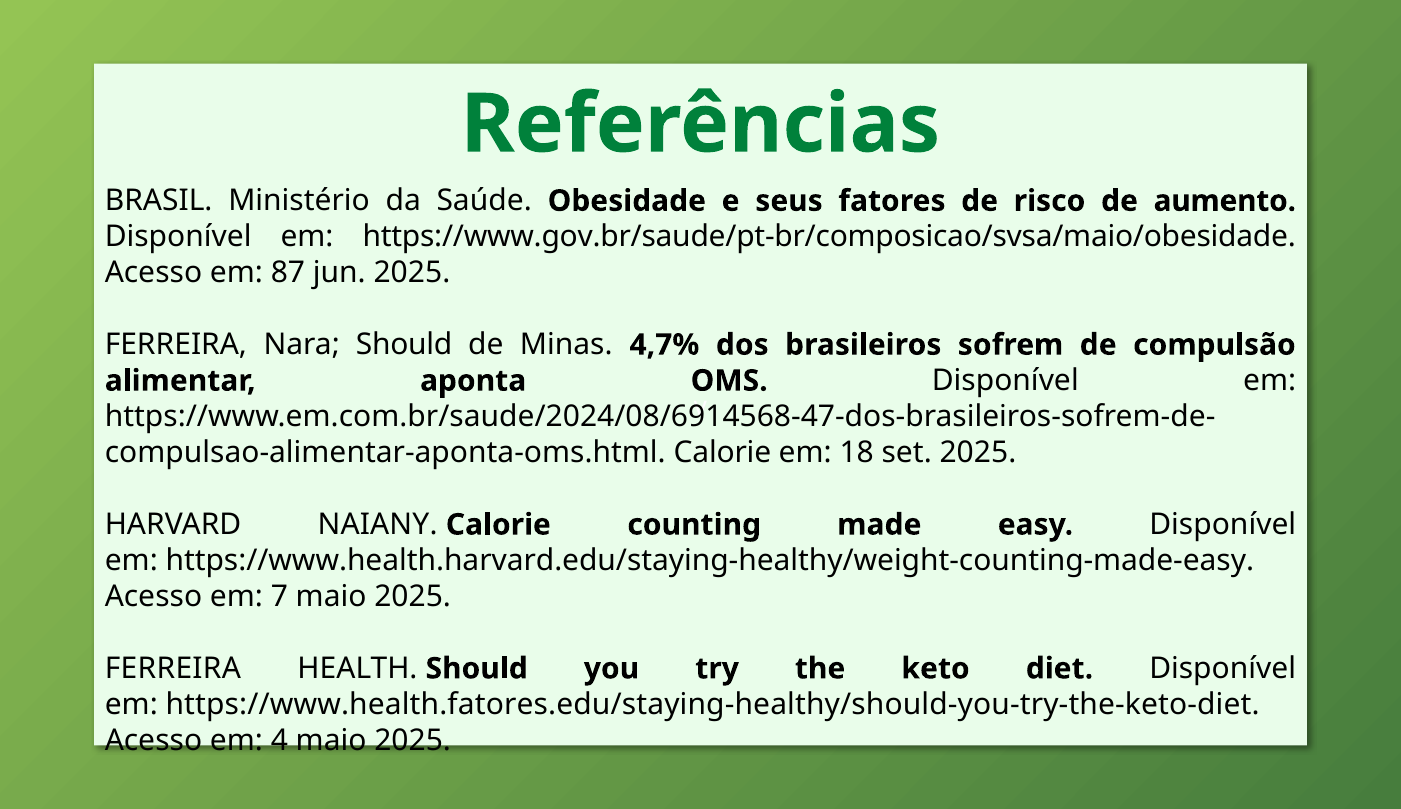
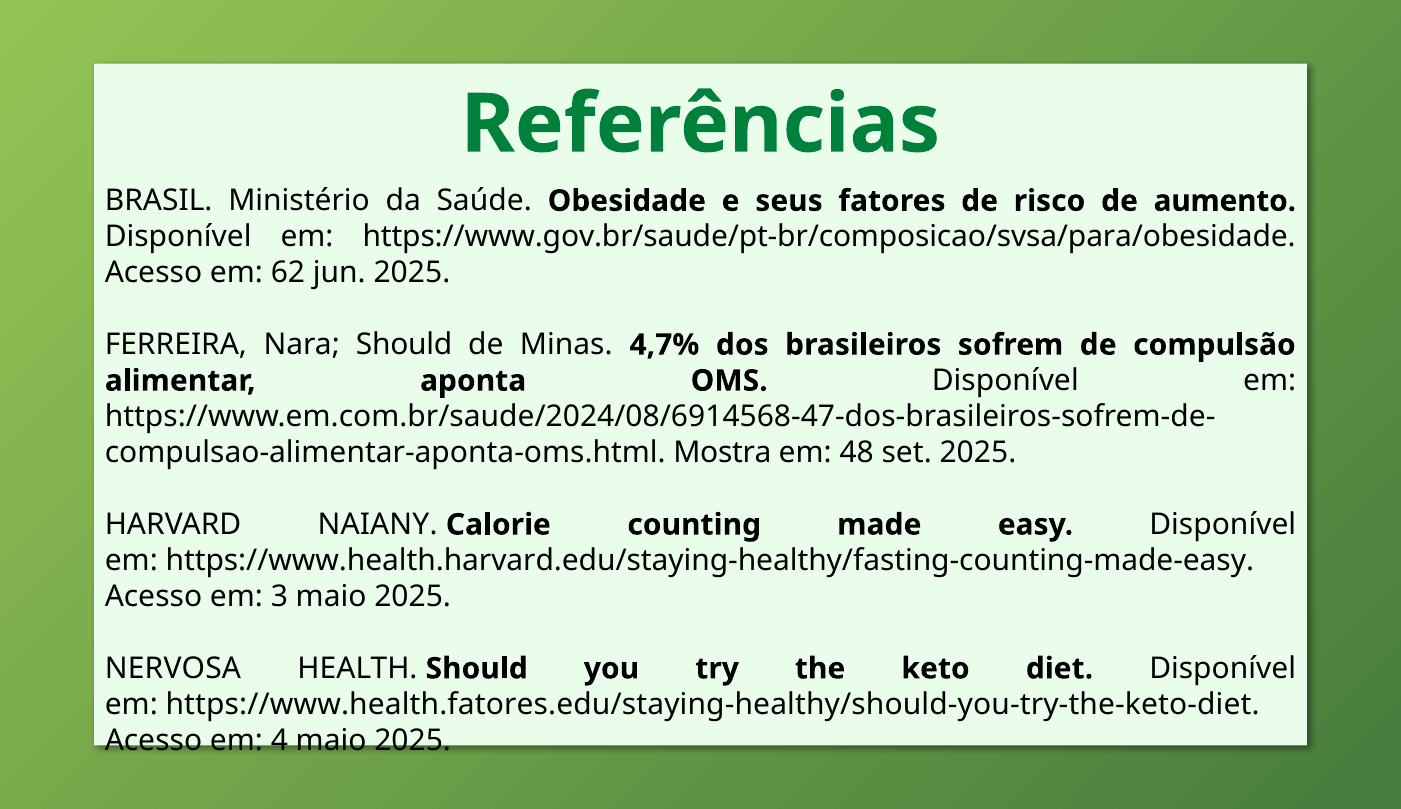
https://www.gov.br/saude/pt-br/composicao/svsa/maio/obesidade: https://www.gov.br/saude/pt-br/composicao/svsa/maio/obesidade -> https://www.gov.br/saude/pt-br/composicao/svsa/para/obesidade (829, 237)
87: 87 -> 62 (288, 273)
Calorie: Calorie -> Mostra (722, 453)
18: 18 -> 48 (857, 453)
https://www.health.harvard.edu/staying-healthy/weight-counting-made-easy: https://www.health.harvard.edu/staying-healthy/weight-counting-made-easy -> https://www.health.harvard.edu/staying-healthy/fasting-counting-made-easy (710, 561)
7: 7 -> 3 (279, 596)
FERREIRA: FERREIRA -> NERVOSA (173, 668)
